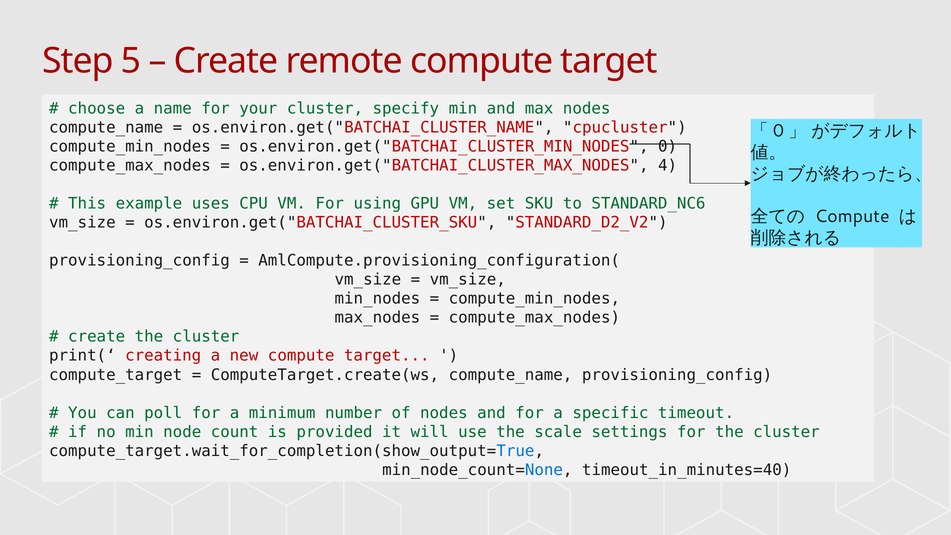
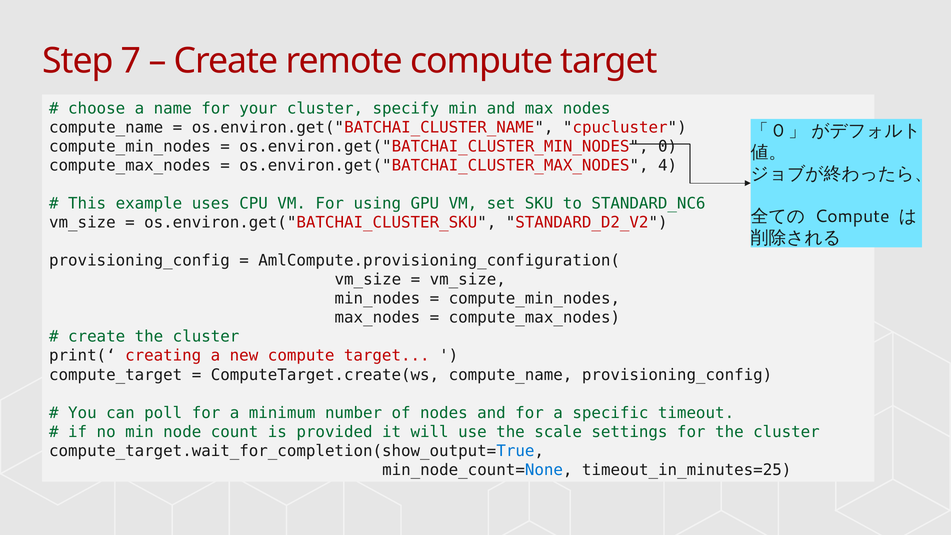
5: 5 -> 7 (131, 61)
timeout_in_minutes=40: timeout_in_minutes=40 -> timeout_in_minutes=25 (687, 470)
